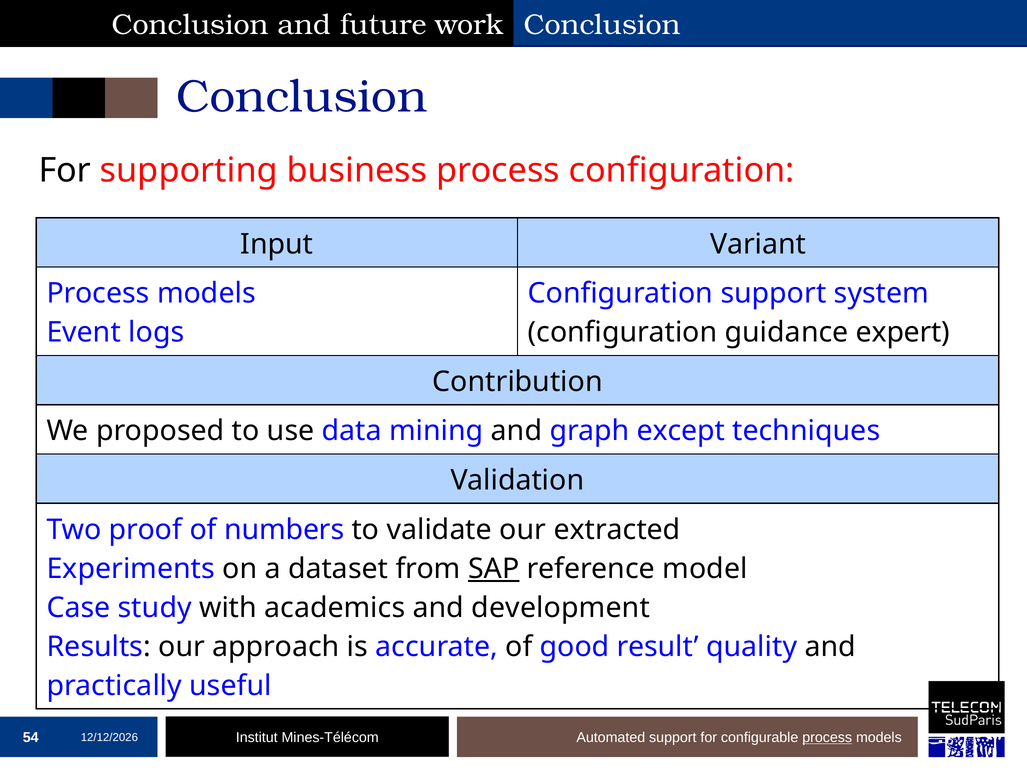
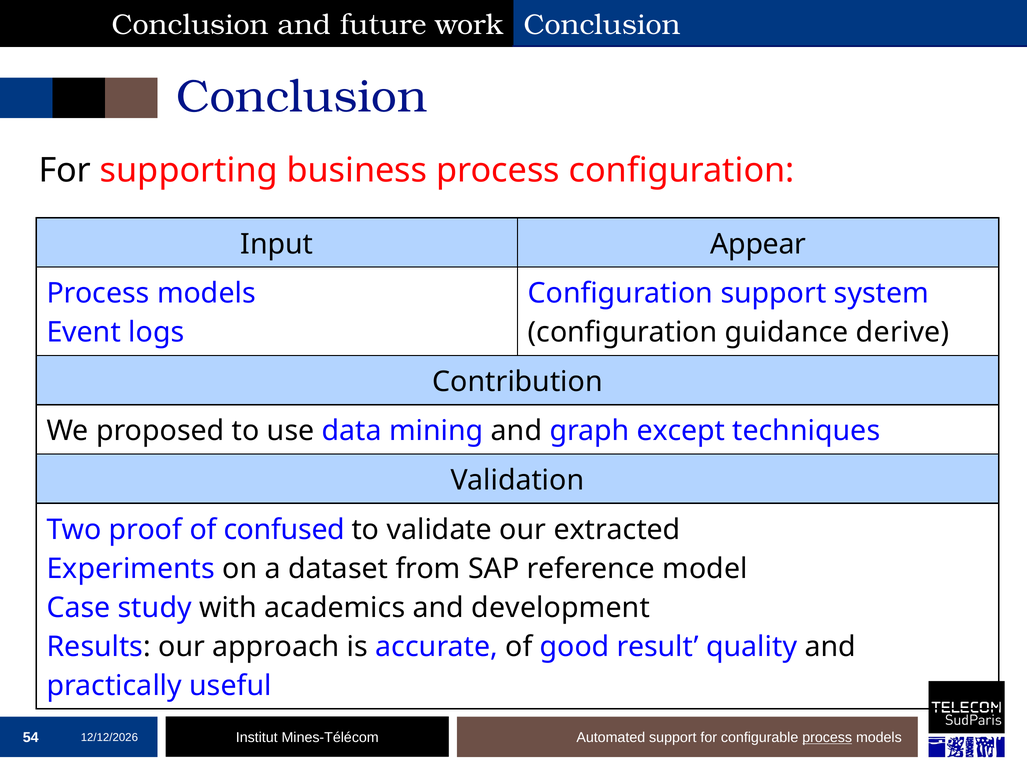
Variant: Variant -> Appear (758, 244)
expert: expert -> derive (903, 333)
numbers: numbers -> confused (284, 530)
SAP underline: present -> none (494, 569)
